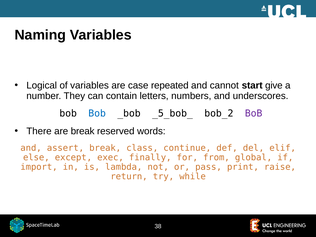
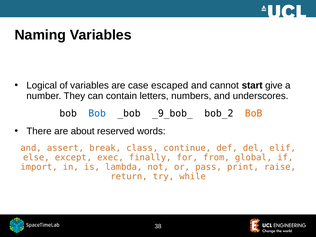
repeated: repeated -> escaped (170, 85)
_5_bob_: _5_bob_ -> _9_bob_ (172, 113)
BoB colour: purple -> orange (254, 113)
are break: break -> about (83, 131)
